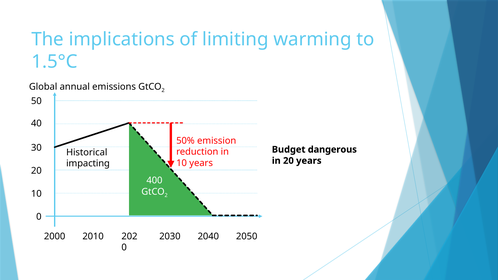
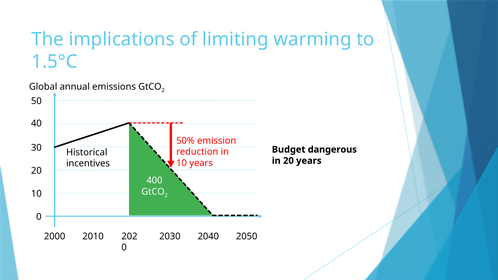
impacting: impacting -> incentives (88, 164)
